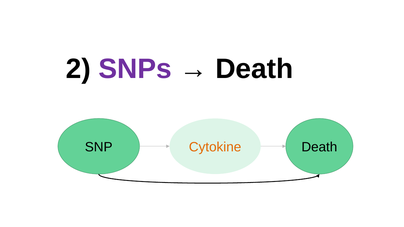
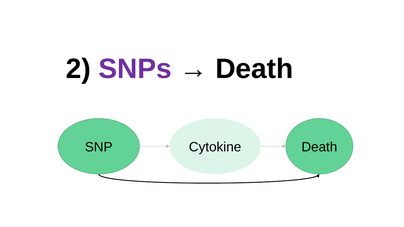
Cytokine colour: orange -> black (215, 147)
